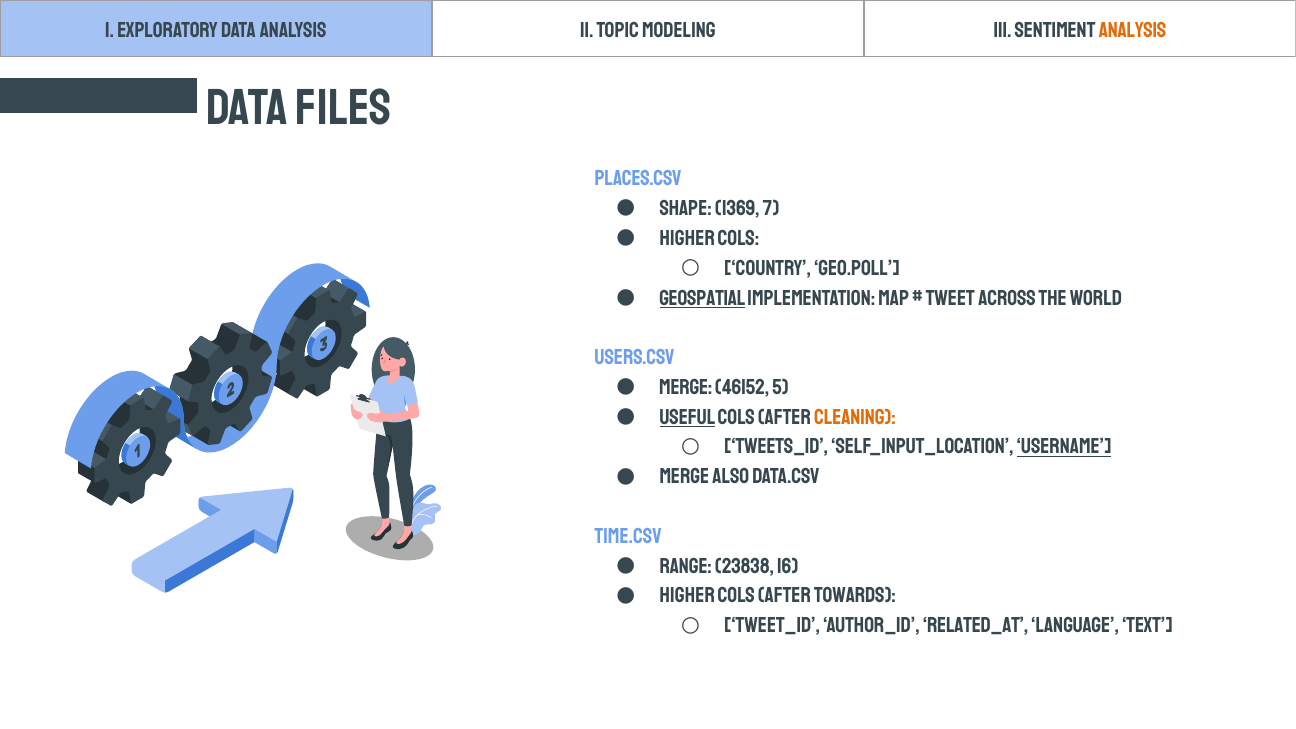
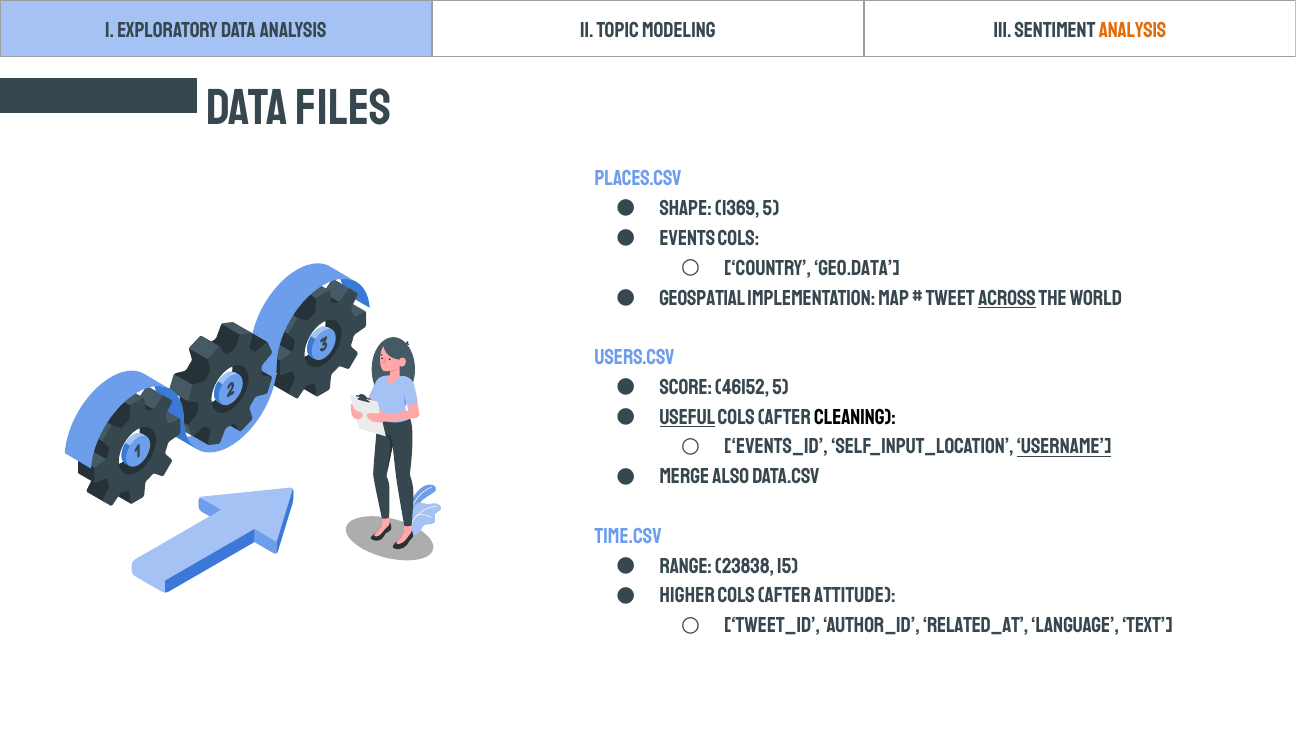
1369 7: 7 -> 5 (771, 209)
Higher: Higher -> Events (687, 238)
geo.poll: geo.poll -> geo.data (857, 268)
Geospatial underline: present -> none (702, 298)
across underline: none -> present (1007, 298)
Merge: Merge -> Score (686, 387)
cleaning colour: orange -> black (855, 417)
tweets_id: tweets_id -> events_id (776, 447)
16: 16 -> 15 (788, 566)
towards: towards -> attitude (855, 596)
